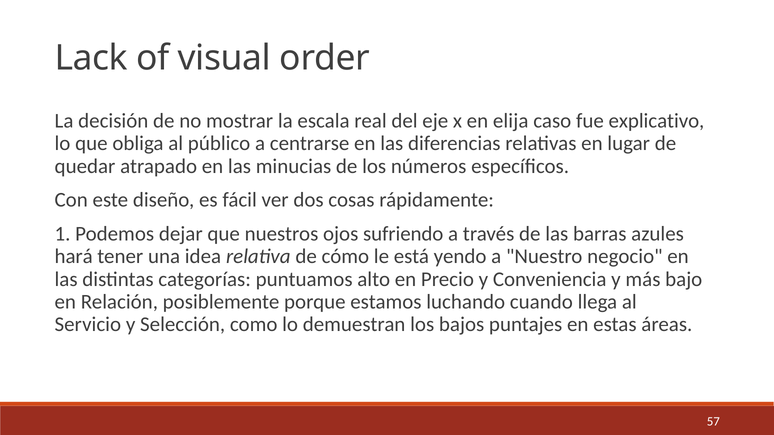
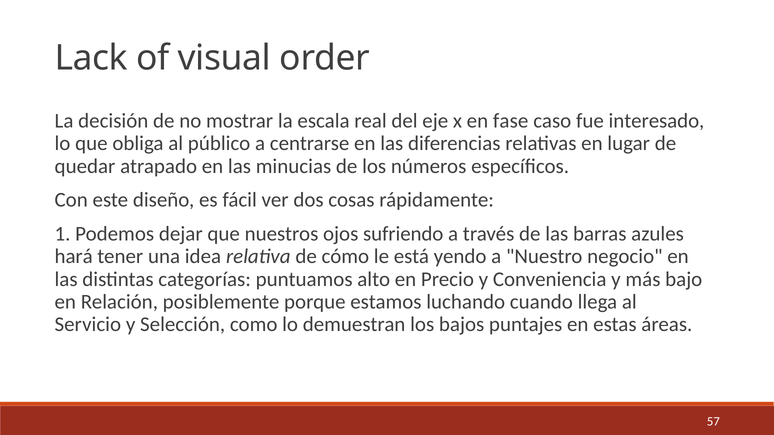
elija: elija -> fase (511, 121)
explicativo: explicativo -> interesado (656, 121)
